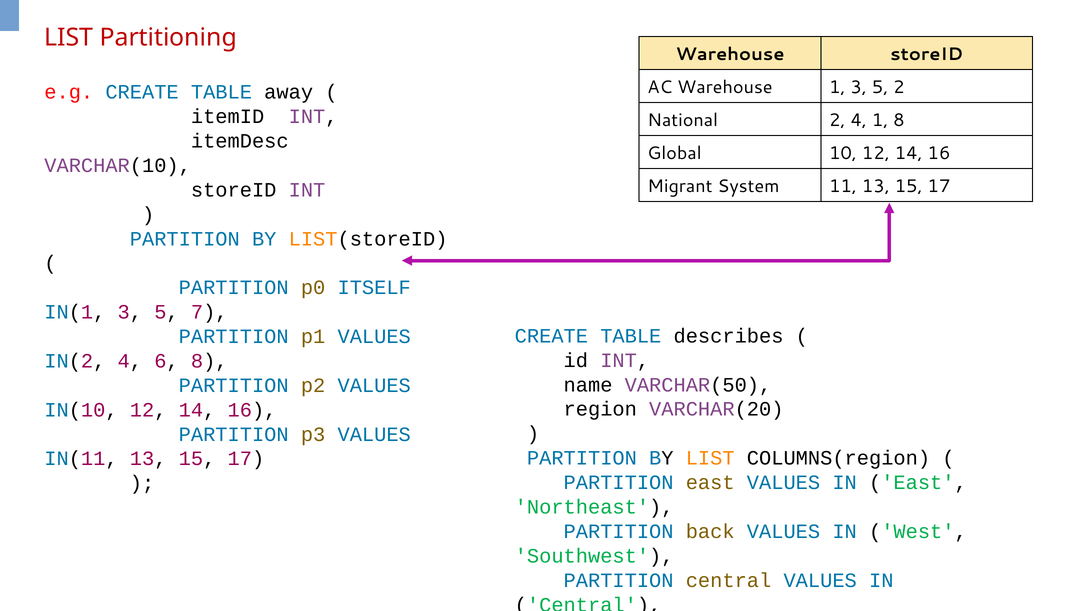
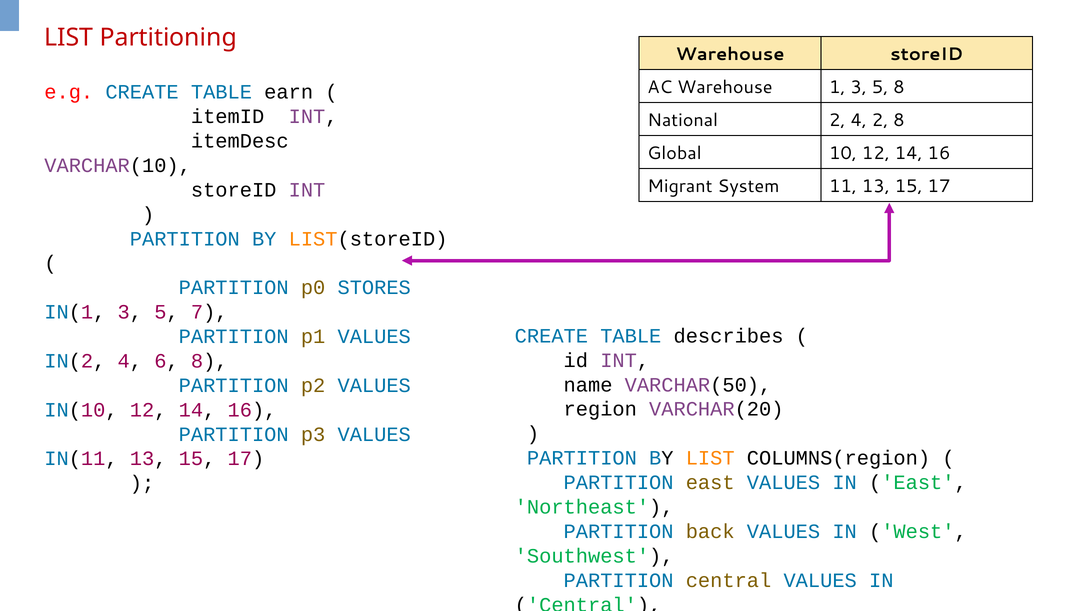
5 2: 2 -> 8 (899, 87)
away: away -> earn (289, 92)
4 1: 1 -> 2 (880, 120)
ITSELF: ITSELF -> STORES (374, 288)
